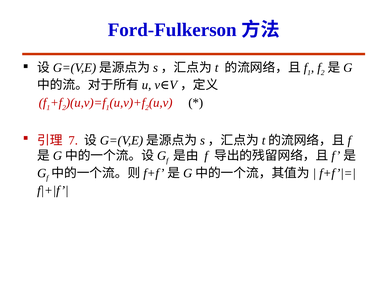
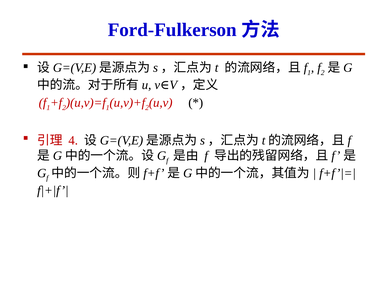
7: 7 -> 4 (73, 140)
